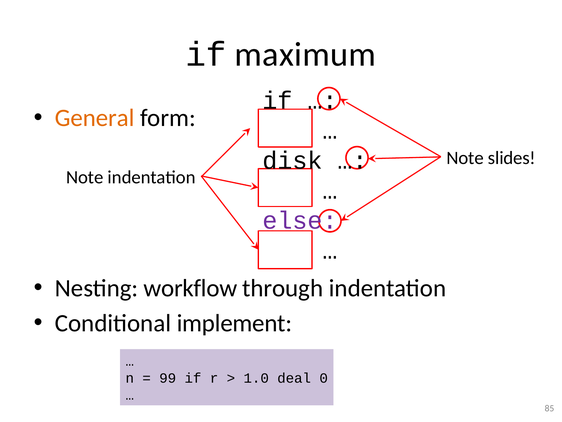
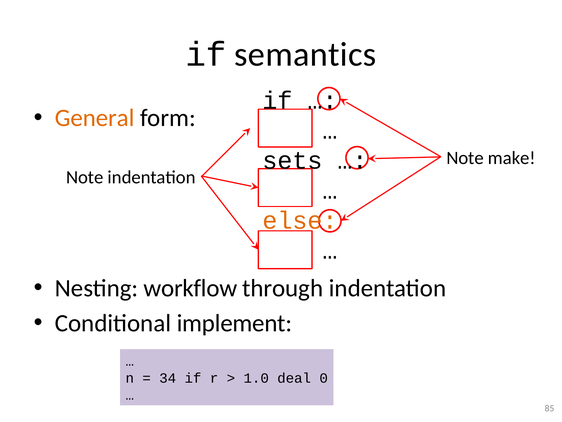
maximum: maximum -> semantics (305, 54)
slides: slides -> make (512, 158)
disk: disk -> sets (292, 160)
else colour: purple -> orange (300, 220)
99: 99 -> 34 (168, 378)
